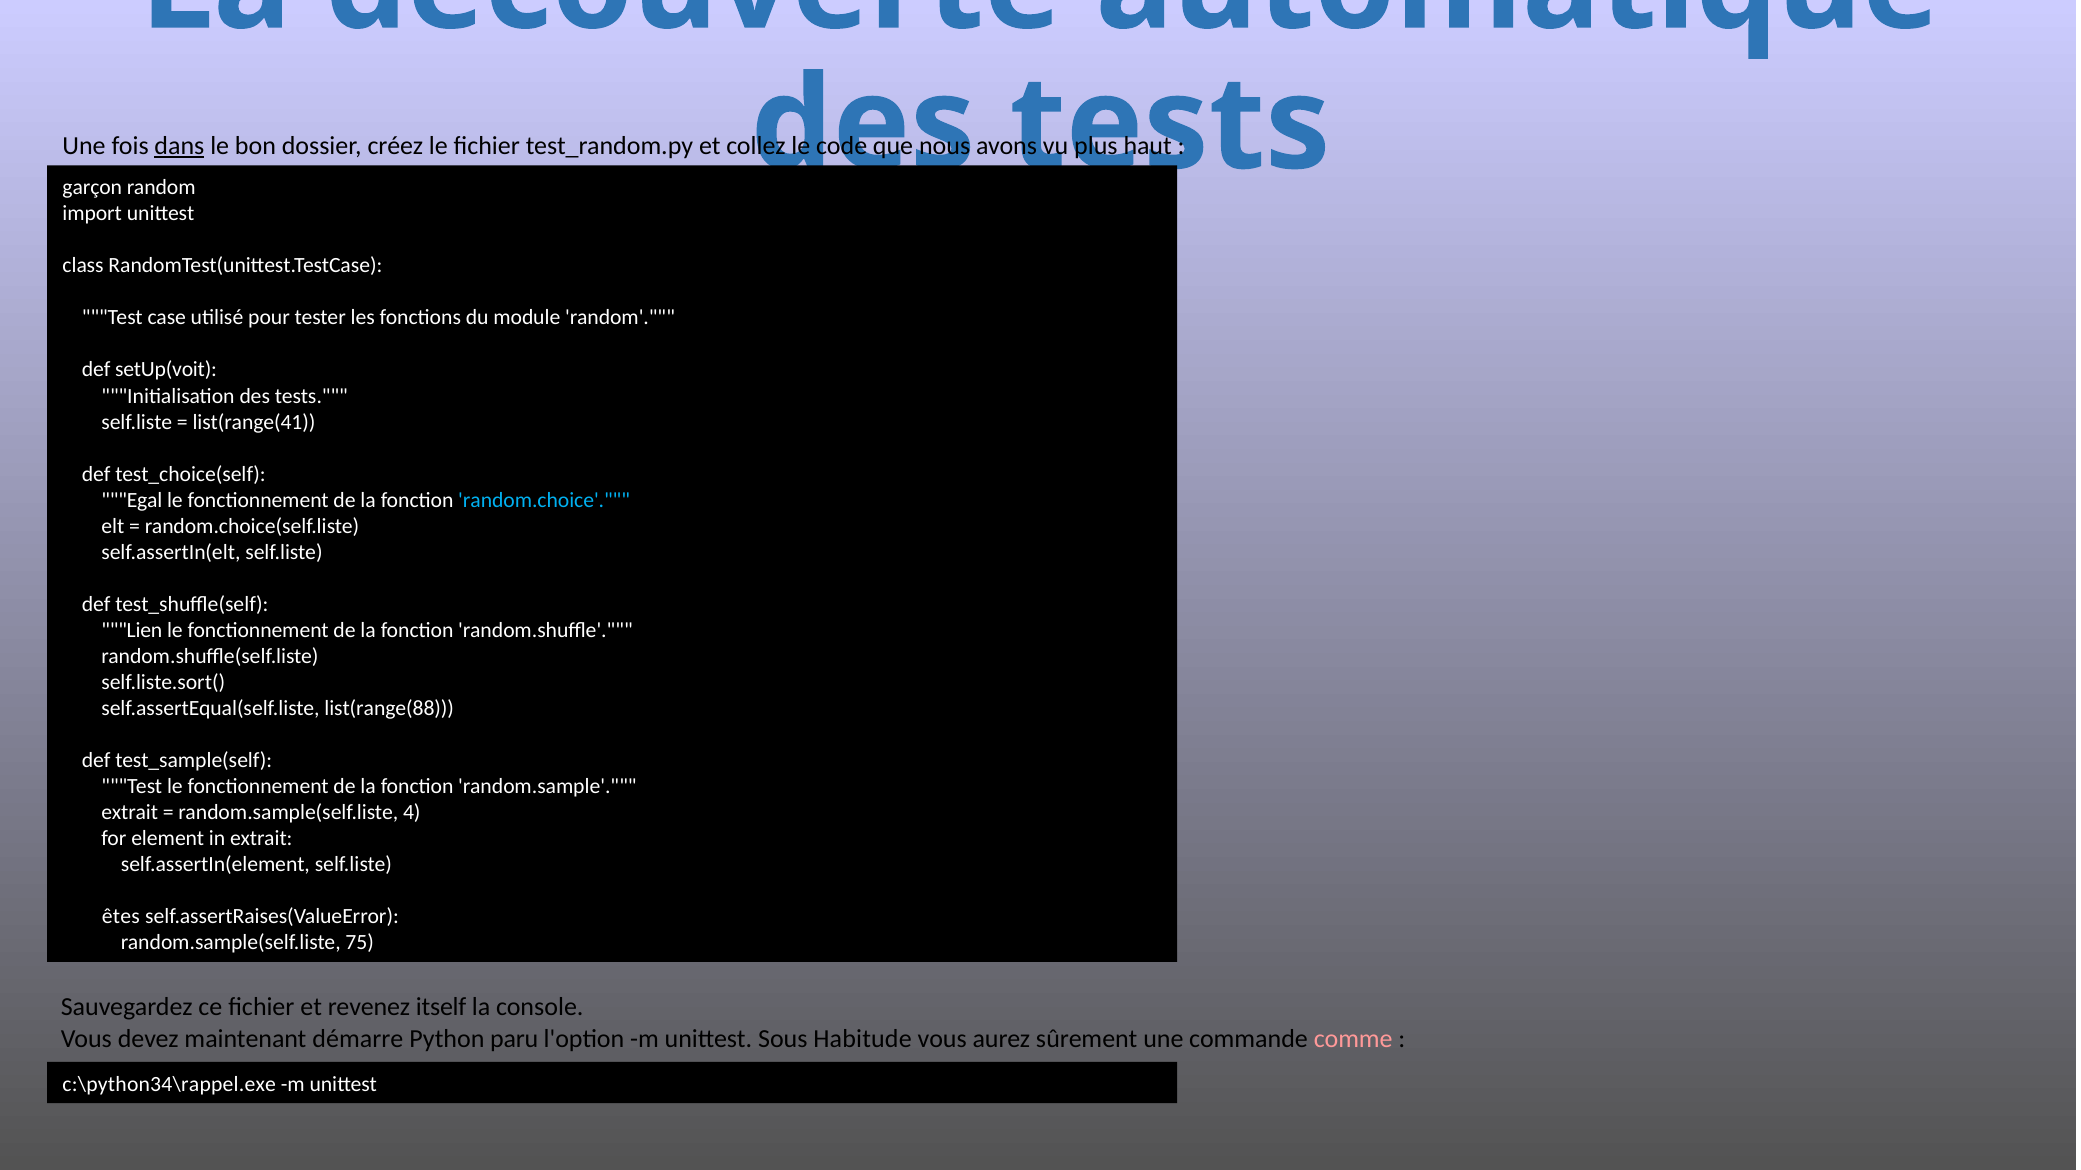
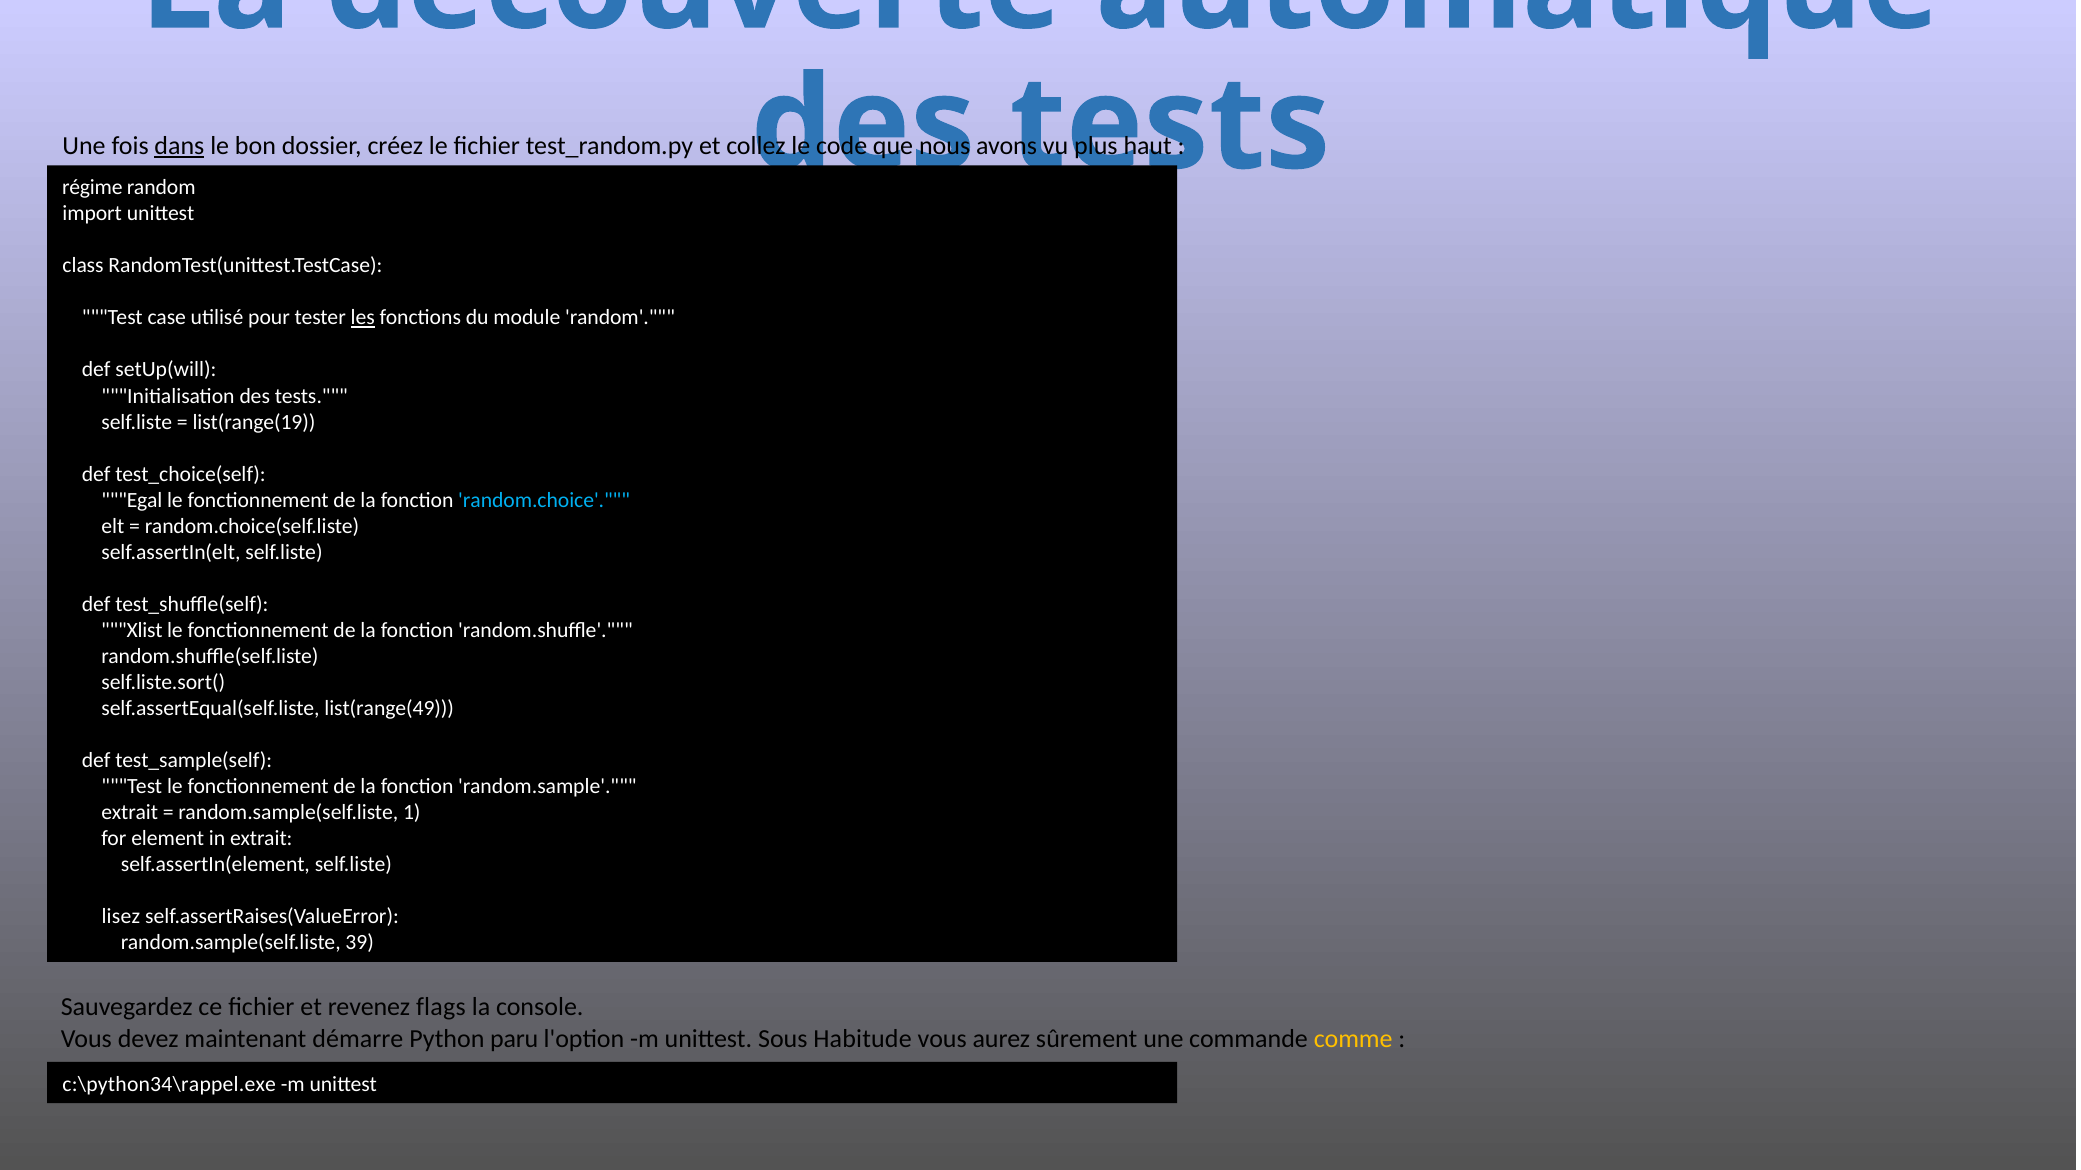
garçon: garçon -> régime (92, 188)
les underline: none -> present (363, 318)
setUp(voit: setUp(voit -> setUp(will (166, 370)
list(range(41: list(range(41 -> list(range(19 (254, 422)
Lien: Lien -> Xlist (132, 631)
list(range(88: list(range(88 -> list(range(49 (389, 709)
4: 4 -> 1 (412, 813)
êtes: êtes -> lisez (121, 917)
75: 75 -> 39 (360, 943)
itself: itself -> flags (441, 1008)
comme colour: pink -> yellow (1353, 1039)
